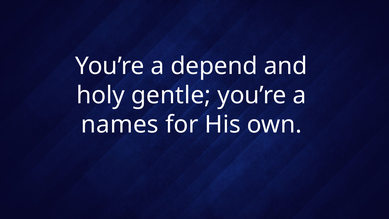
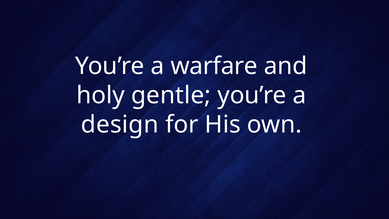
depend: depend -> warfare (214, 66)
names: names -> design (120, 124)
